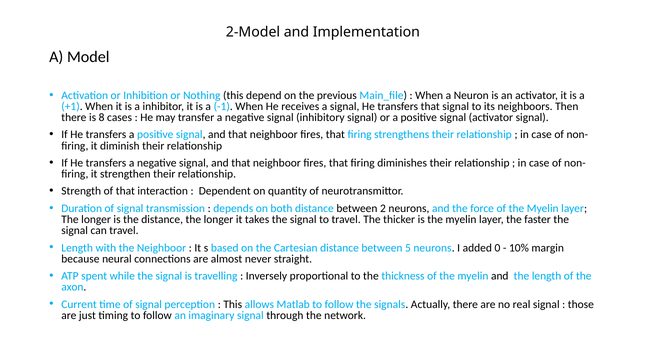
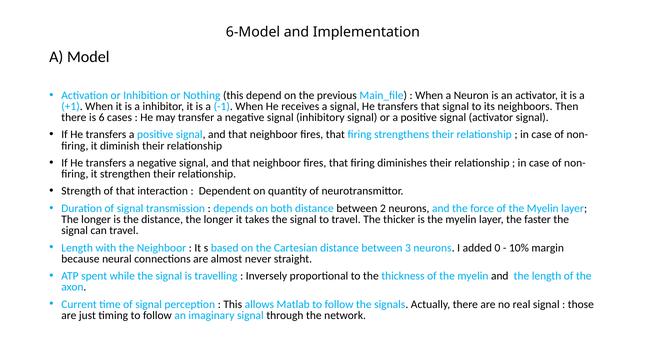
2-Model: 2-Model -> 6-Model (253, 32)
8: 8 -> 6 (102, 118)
5: 5 -> 3 (408, 248)
